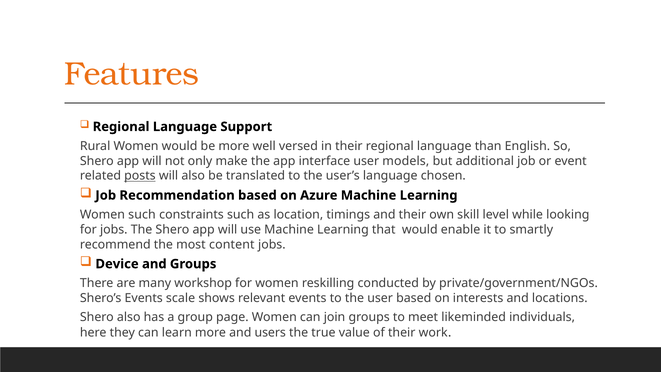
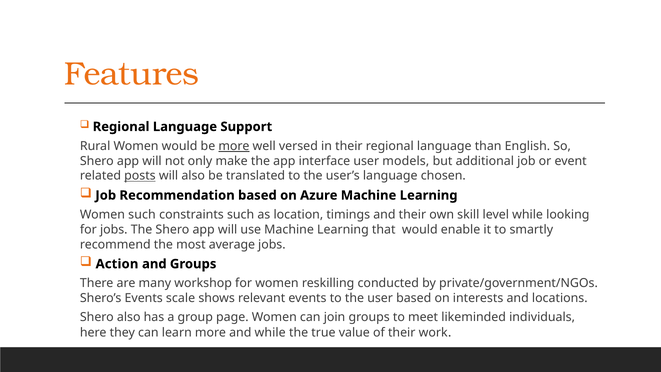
more underline: none -> present (234, 146)
content: content -> average (232, 244)
Device: Device -> Action (117, 264)
and users: users -> while (270, 333)
